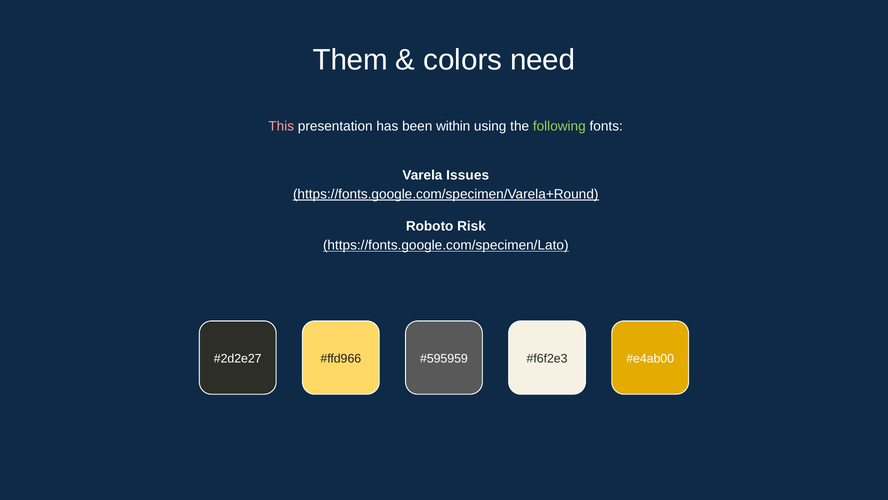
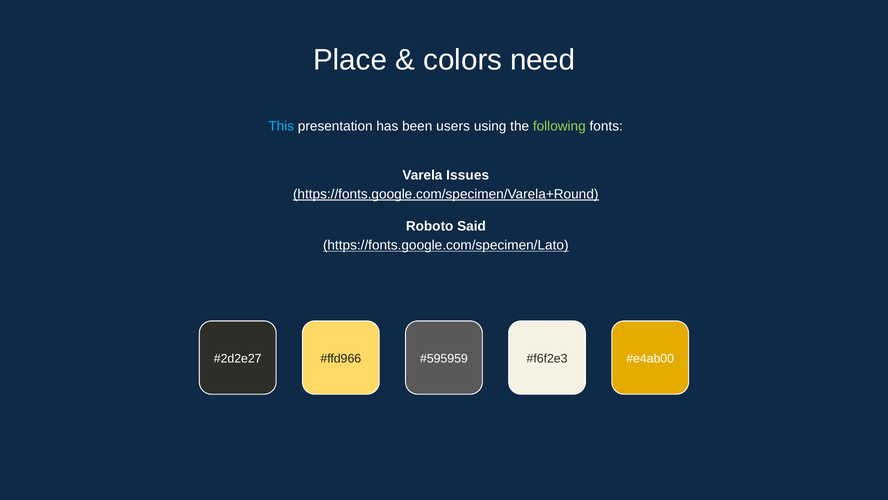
Them: Them -> Place (350, 60)
This colour: pink -> light blue (281, 126)
within: within -> users (453, 126)
Risk: Risk -> Said (471, 226)
